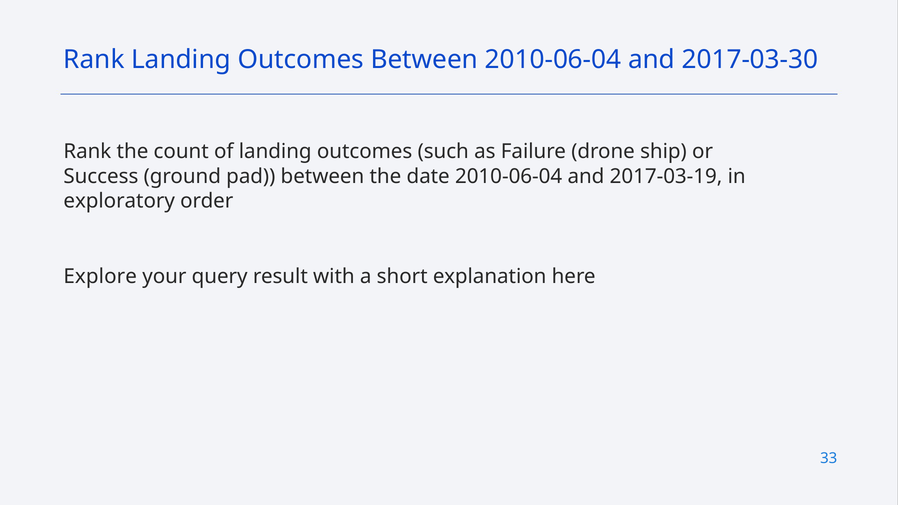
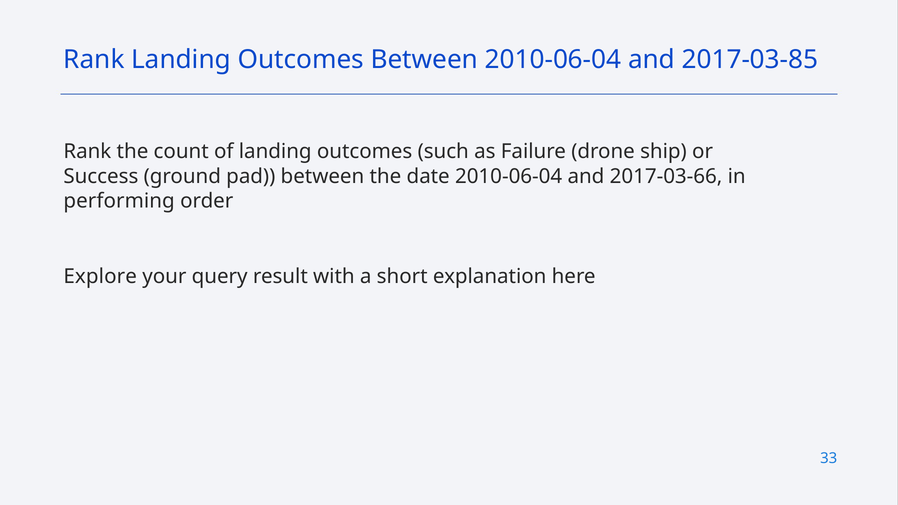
2017-03-30: 2017-03-30 -> 2017-03-85 (750, 60)
2017-03-19: 2017-03-19 -> 2017-03-66 (666, 176)
exploratory: exploratory -> performing (119, 201)
